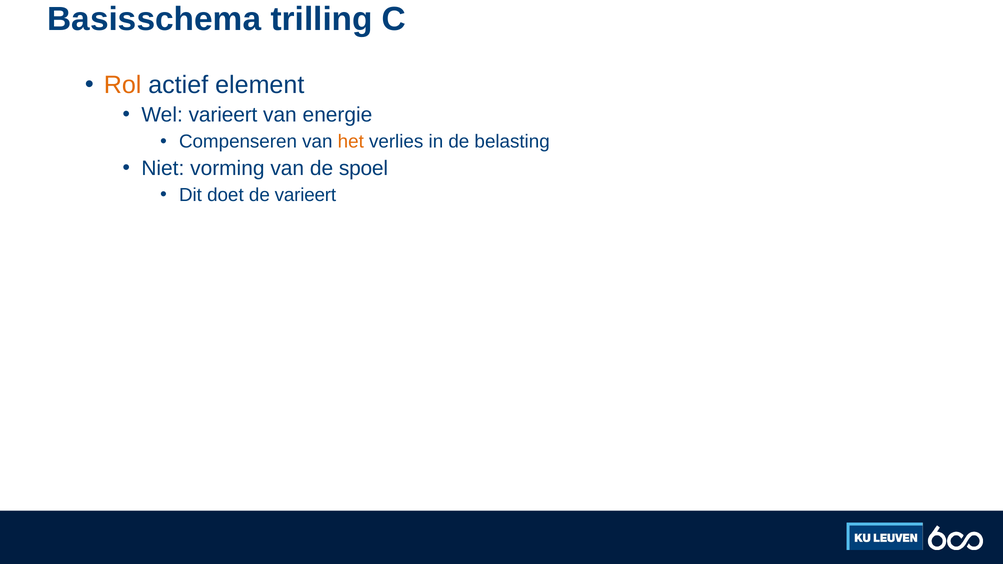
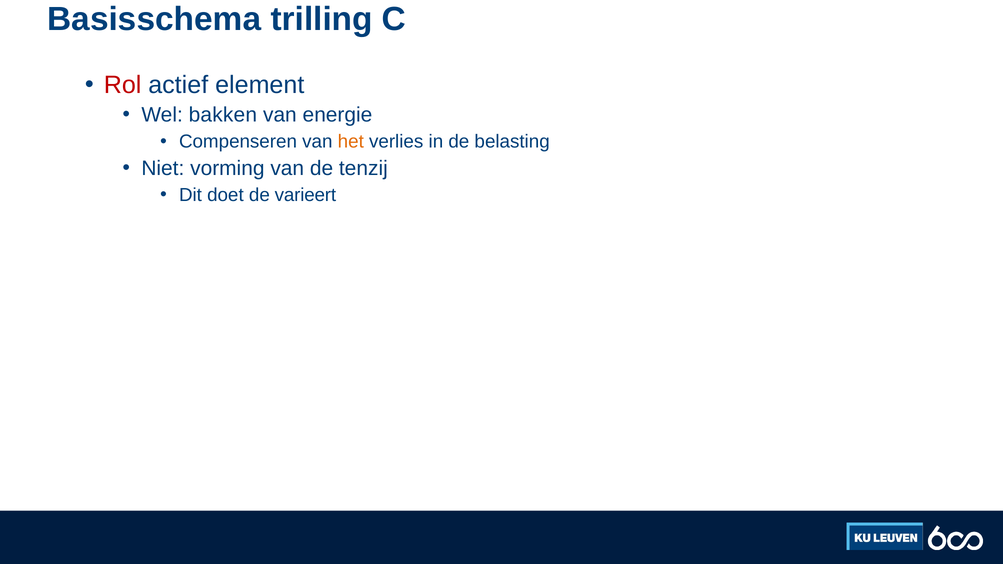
Rol colour: orange -> red (123, 85)
Wel varieert: varieert -> bakken (223, 115)
spoel: spoel -> tenzij (363, 168)
